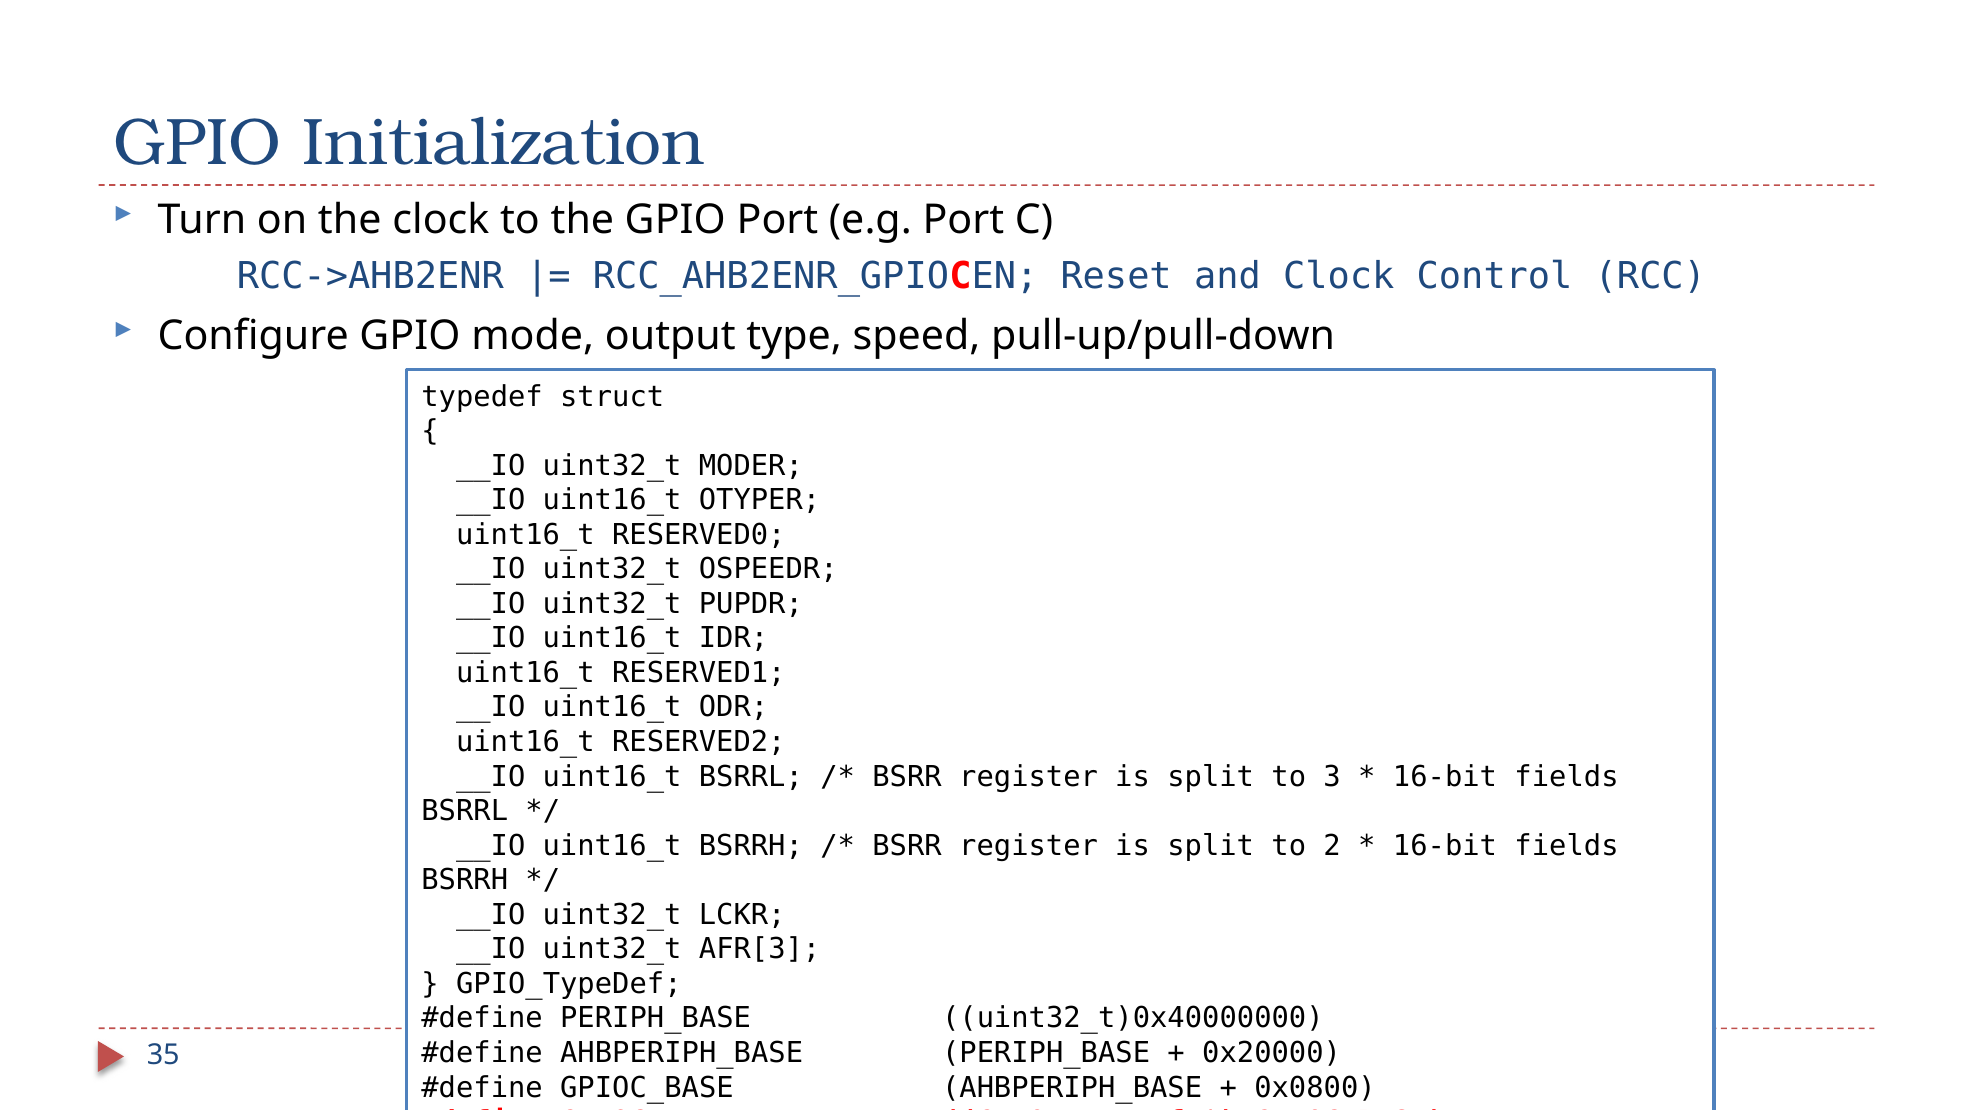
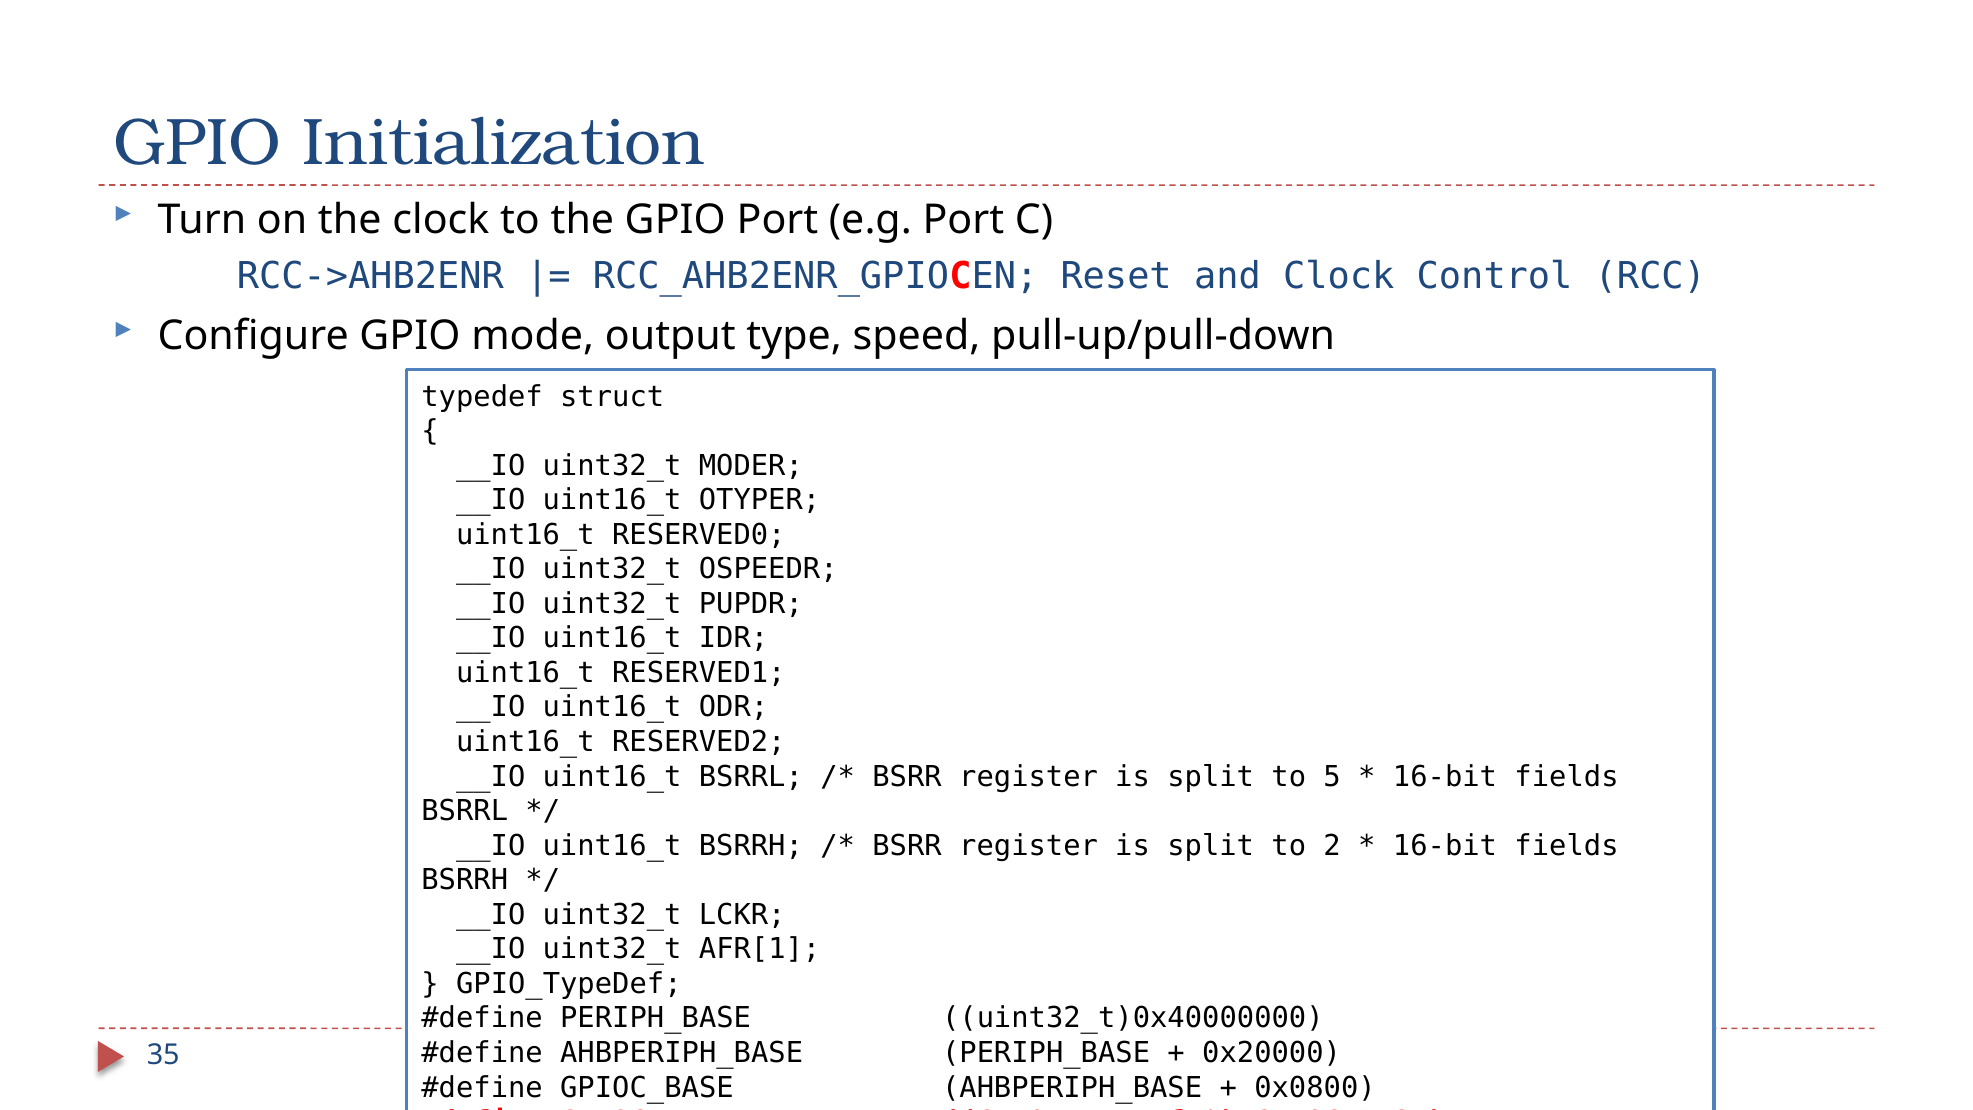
3: 3 -> 5 (1332, 776)
AFR[3: AFR[3 -> AFR[1 (760, 949)
